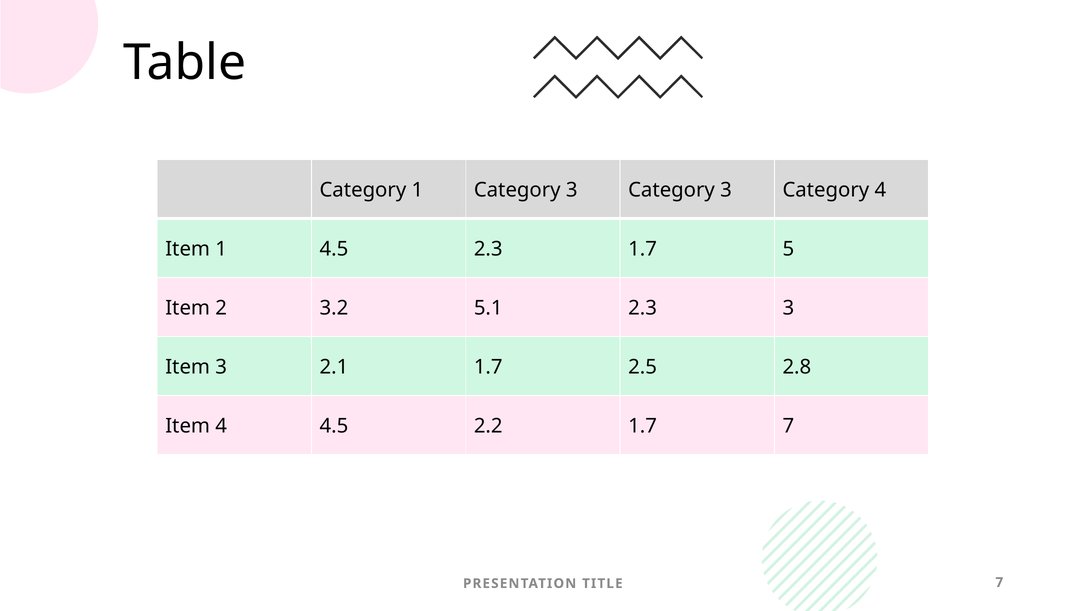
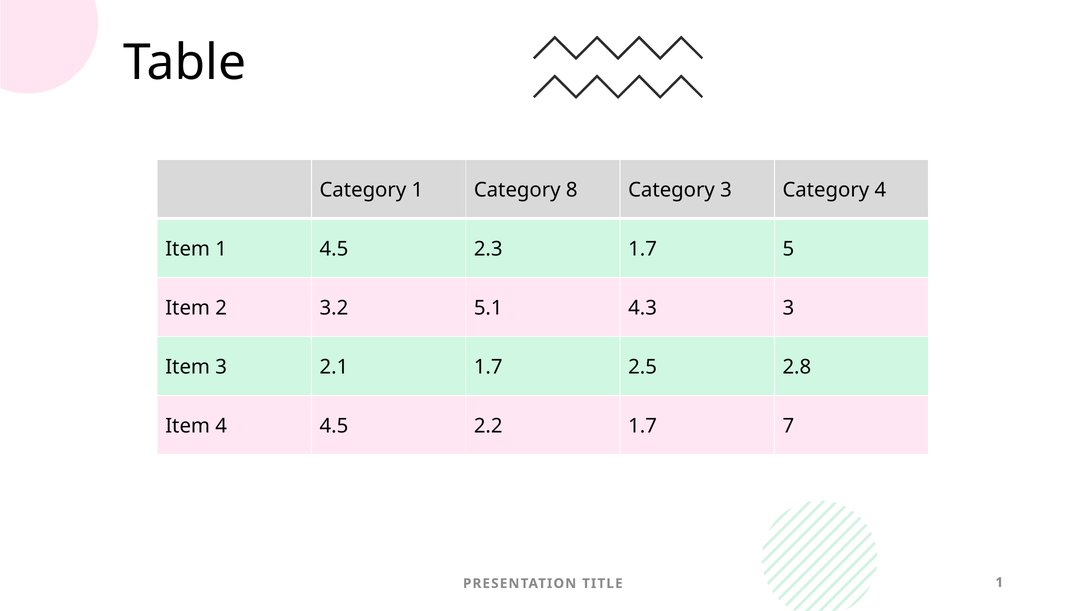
1 Category 3: 3 -> 8 (572, 190)
5.1 2.3: 2.3 -> 4.3 (643, 308)
TITLE 7: 7 -> 1 (999, 582)
